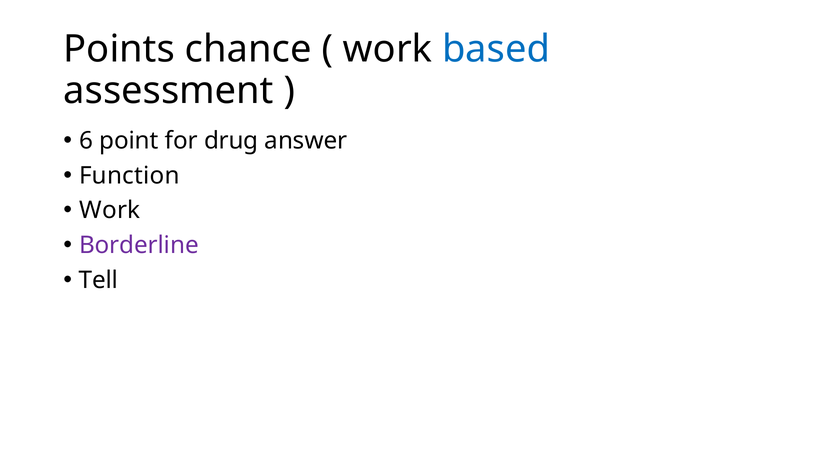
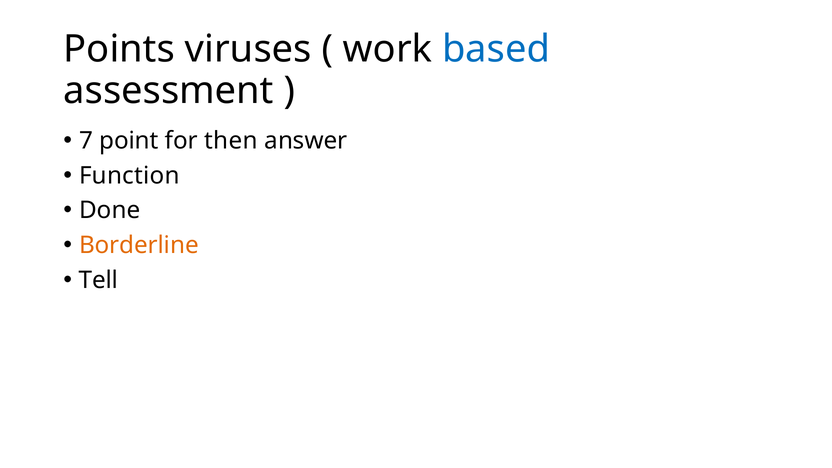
chance: chance -> viruses (248, 49)
6: 6 -> 7 (86, 141)
drug: drug -> then (231, 141)
Work: Work -> Done (110, 210)
Borderline colour: purple -> orange (139, 245)
